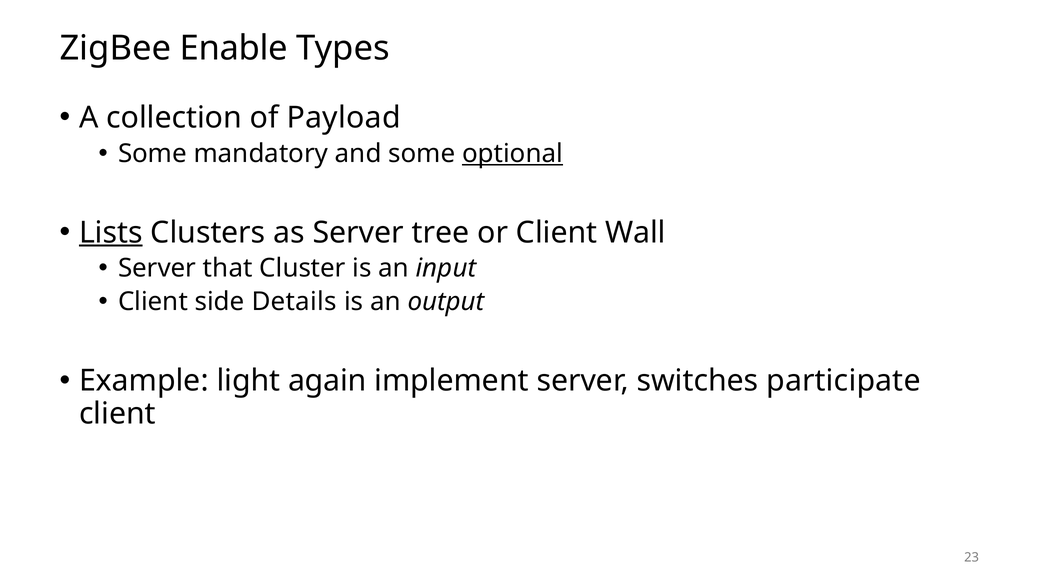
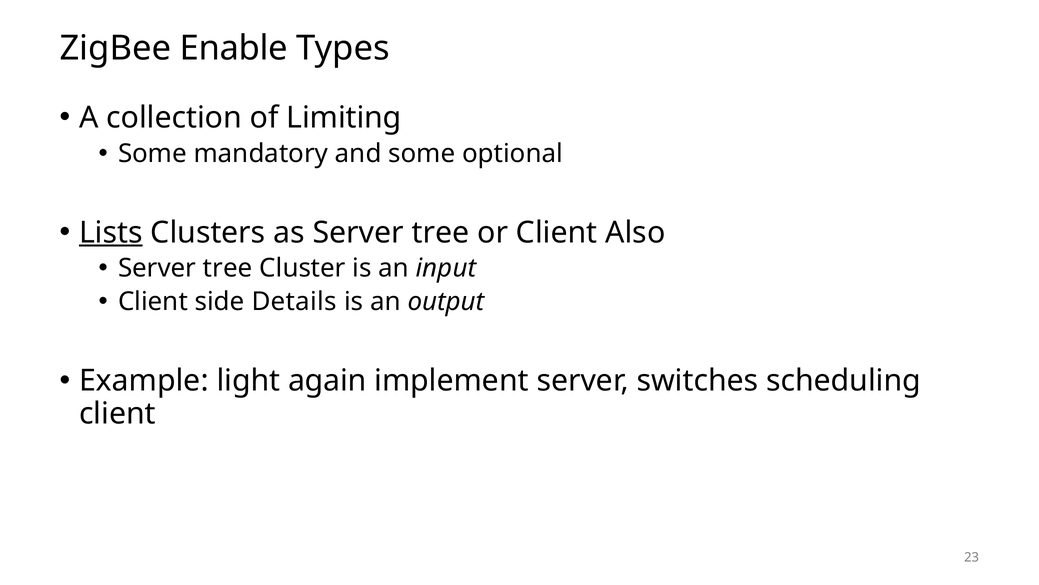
Payload: Payload -> Limiting (344, 117)
optional underline: present -> none (512, 153)
Wall: Wall -> Also (635, 232)
that: that -> tree (228, 268)
participate: participate -> scheduling (844, 380)
